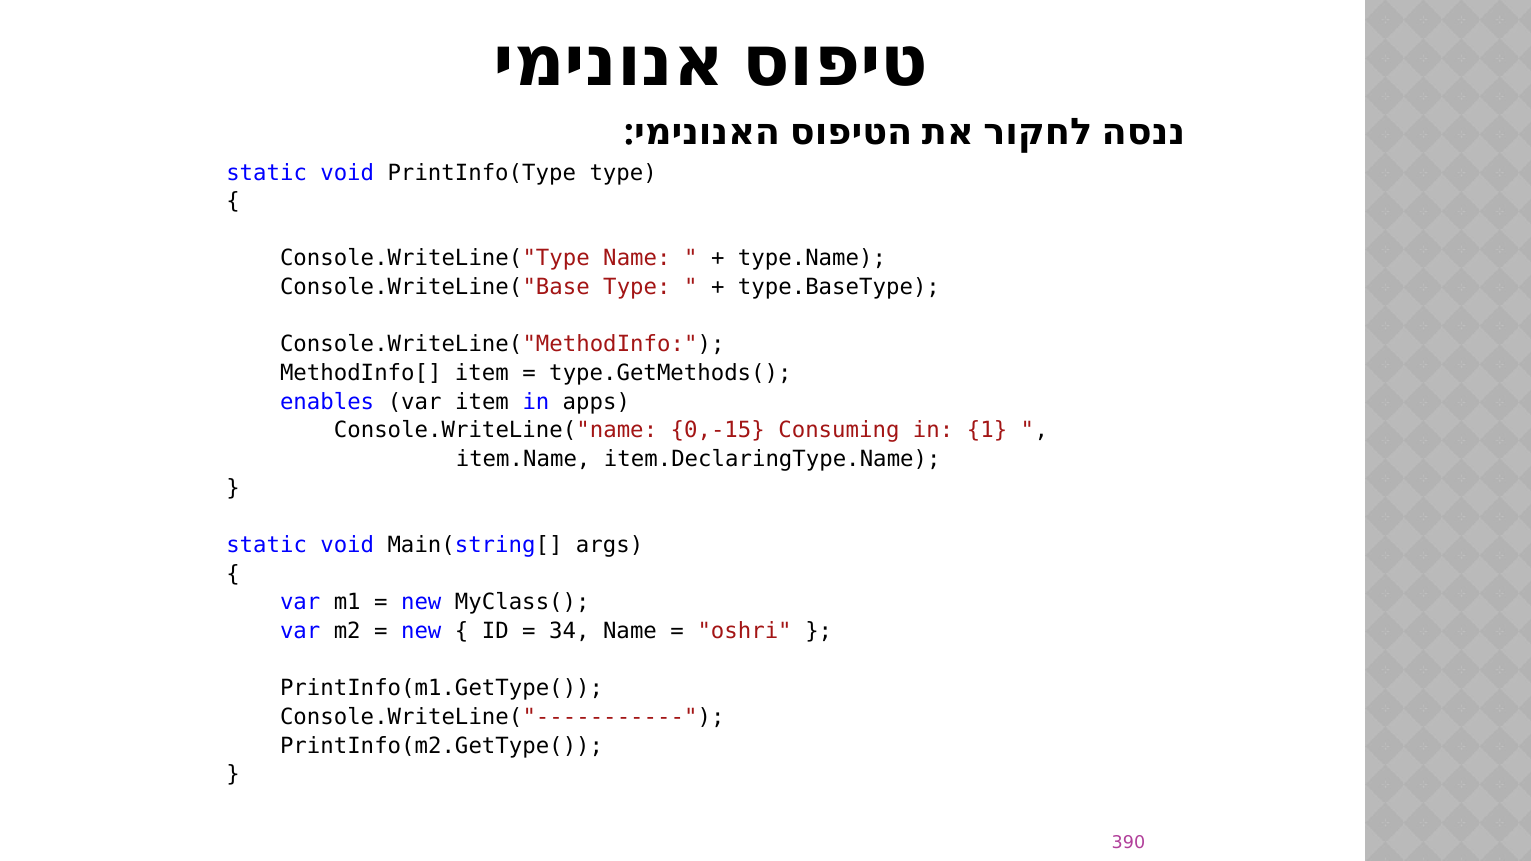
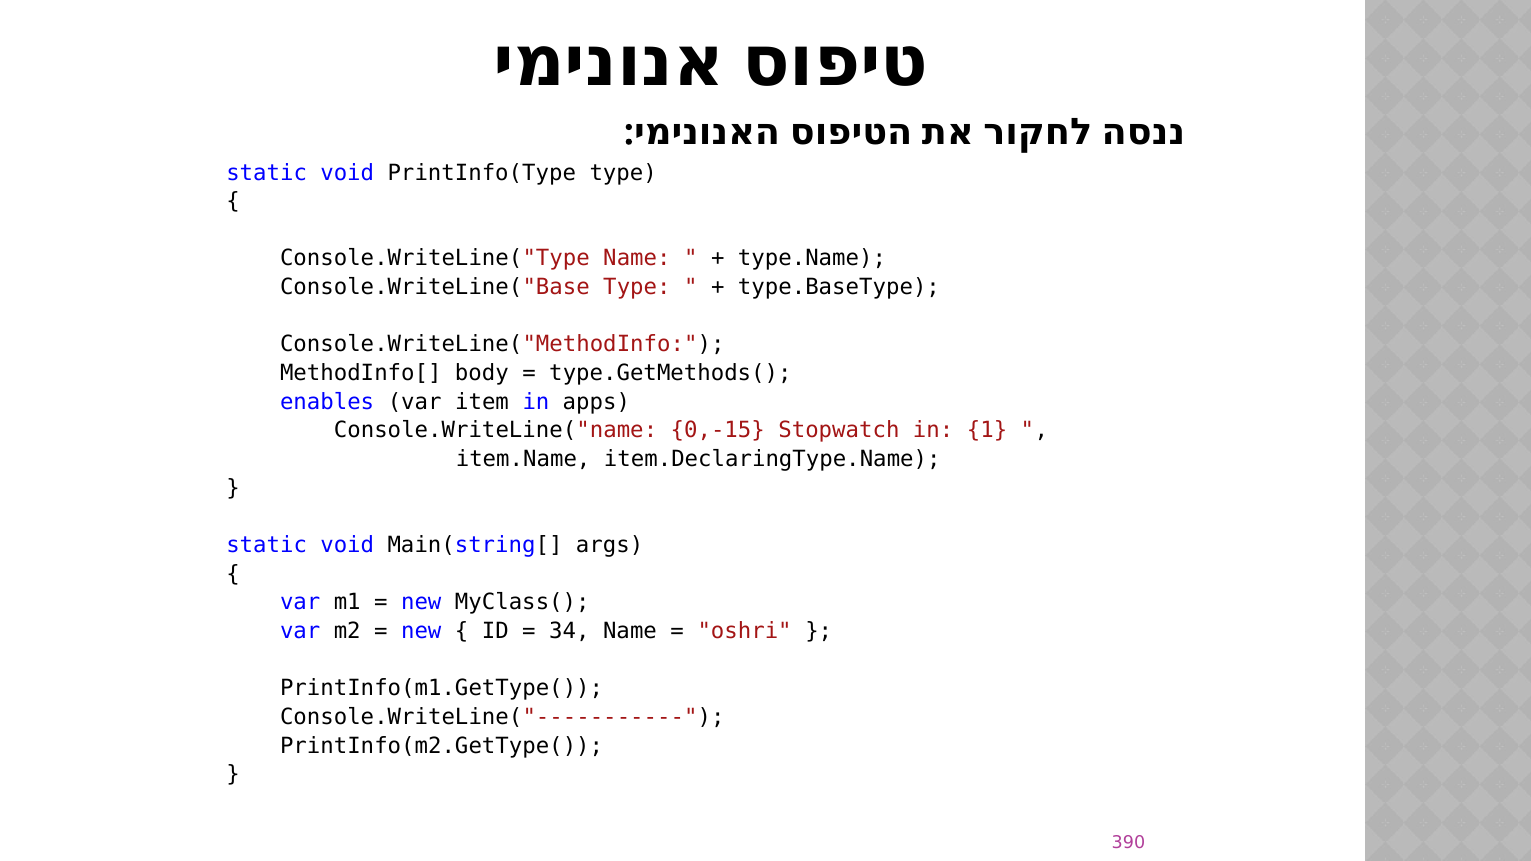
MethodInfo[ item: item -> body (482, 373)
Consuming: Consuming -> Stopwatch (839, 431)
